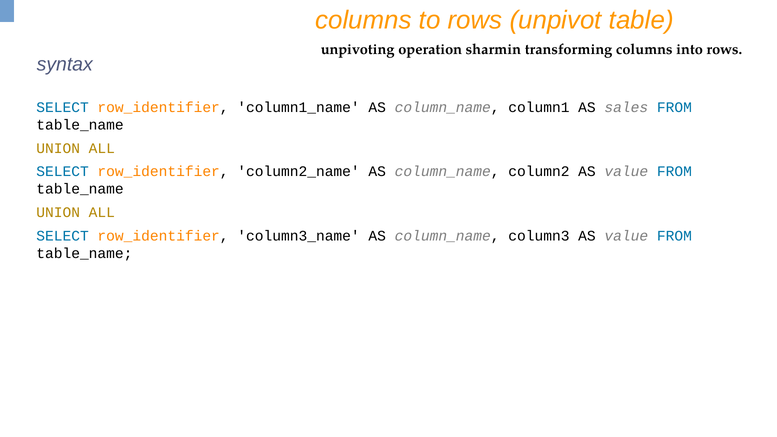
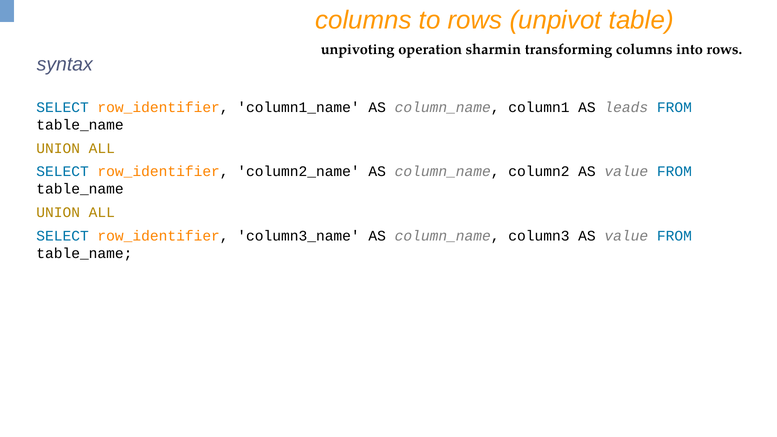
sales: sales -> leads (626, 108)
